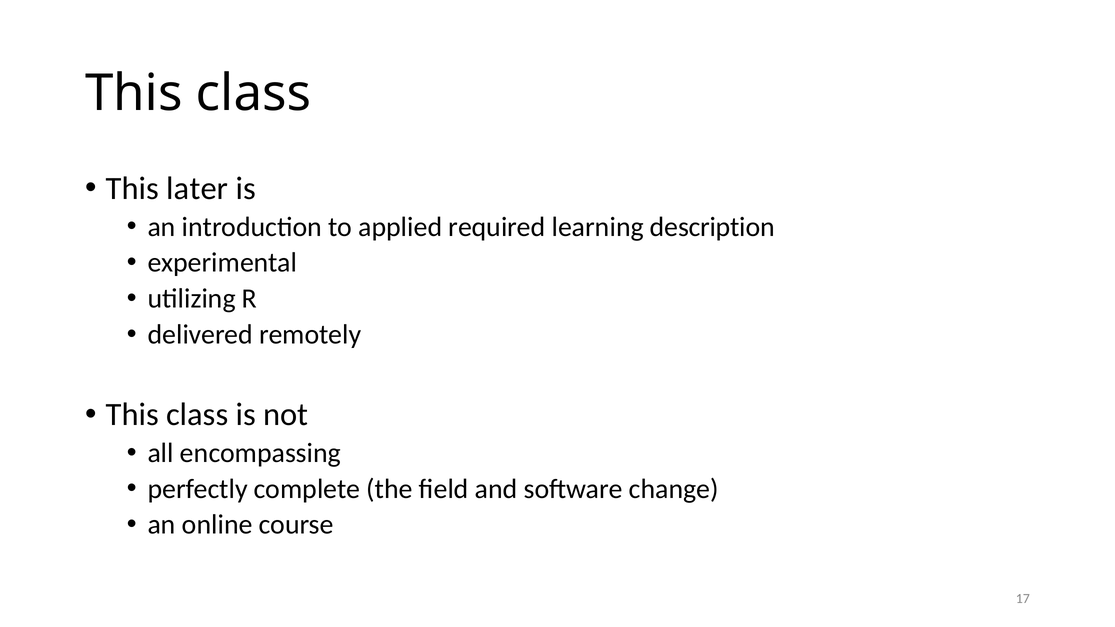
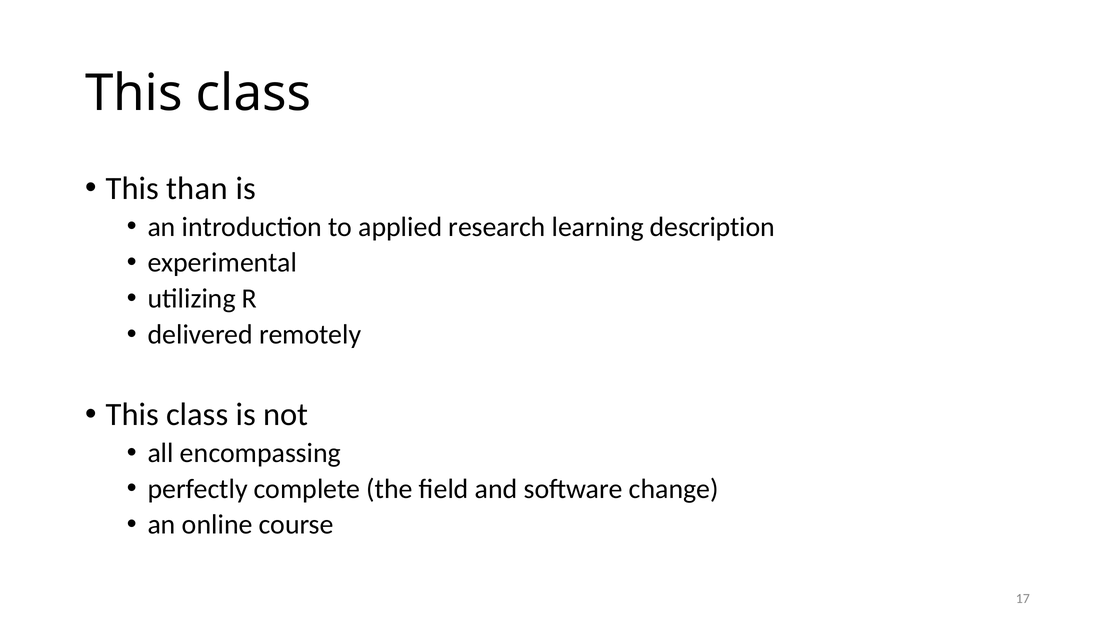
later: later -> than (197, 189)
required: required -> research (497, 227)
